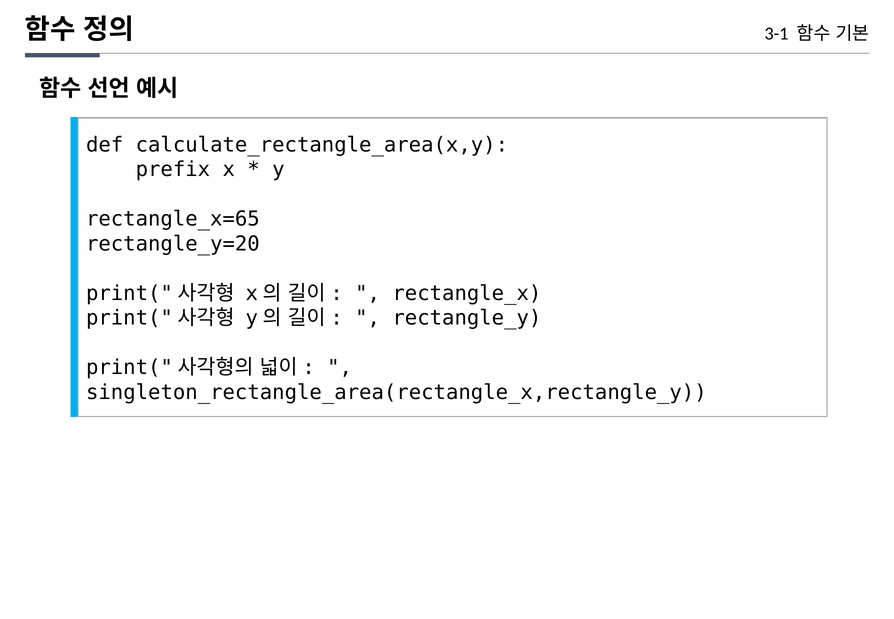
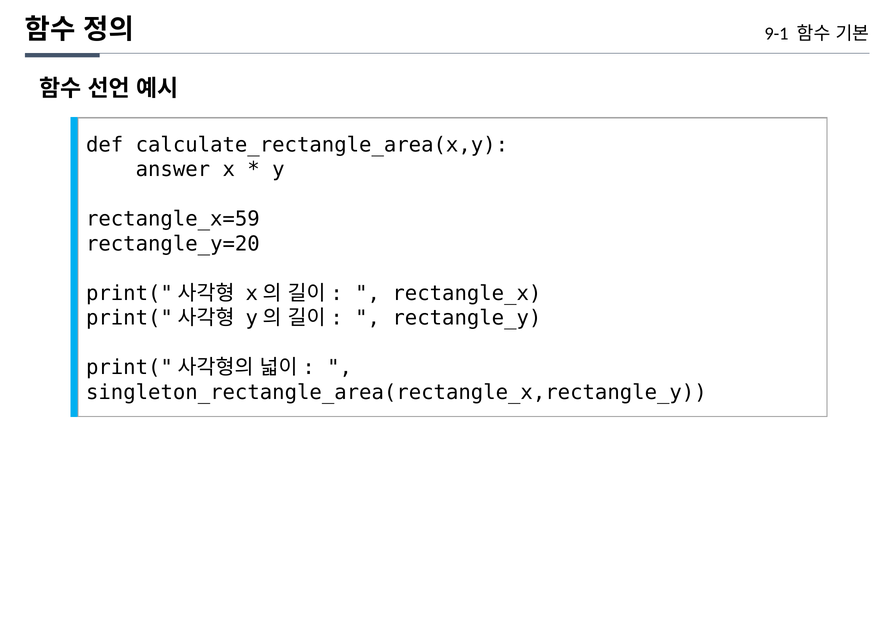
3-1: 3-1 -> 9-1 (776, 34)
prefix: prefix -> answer (173, 170)
rectangle_x=65: rectangle_x=65 -> rectangle_x=59 (173, 219)
